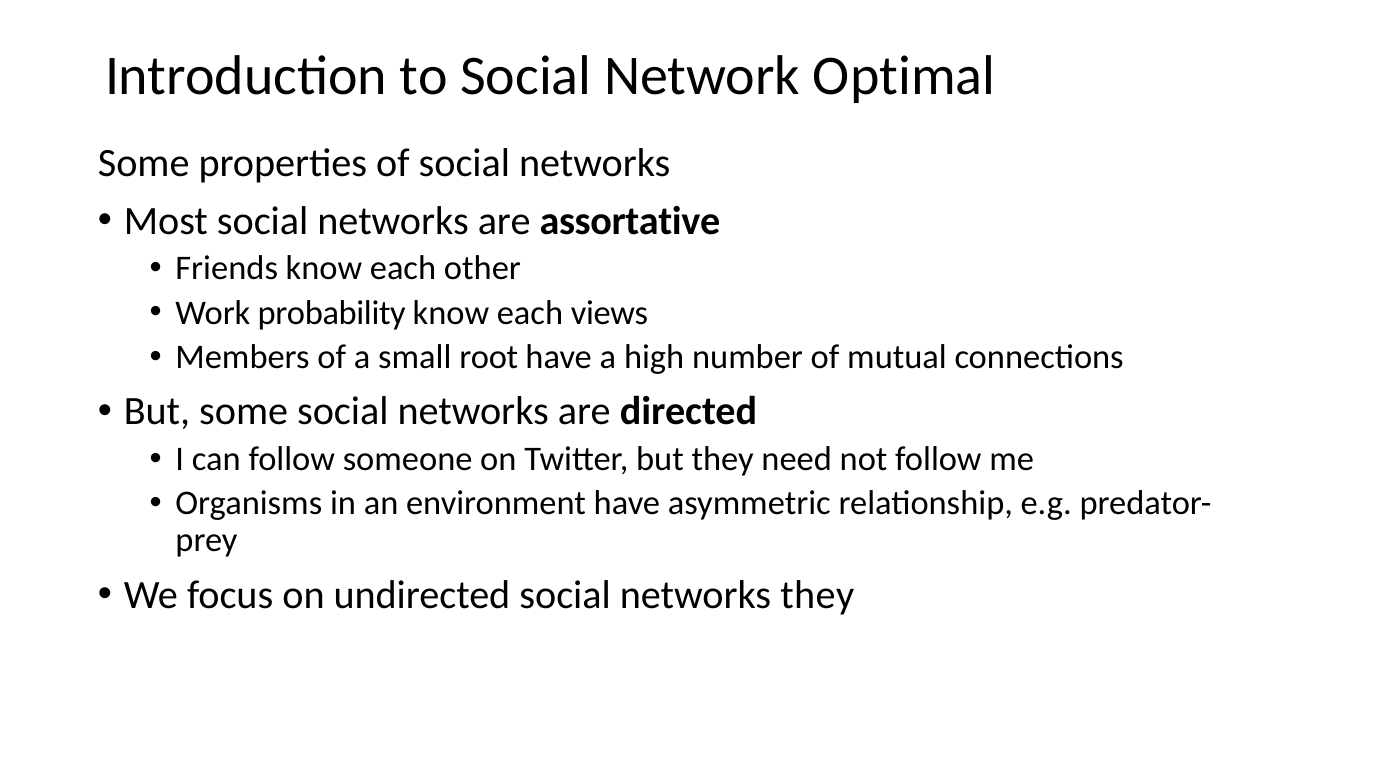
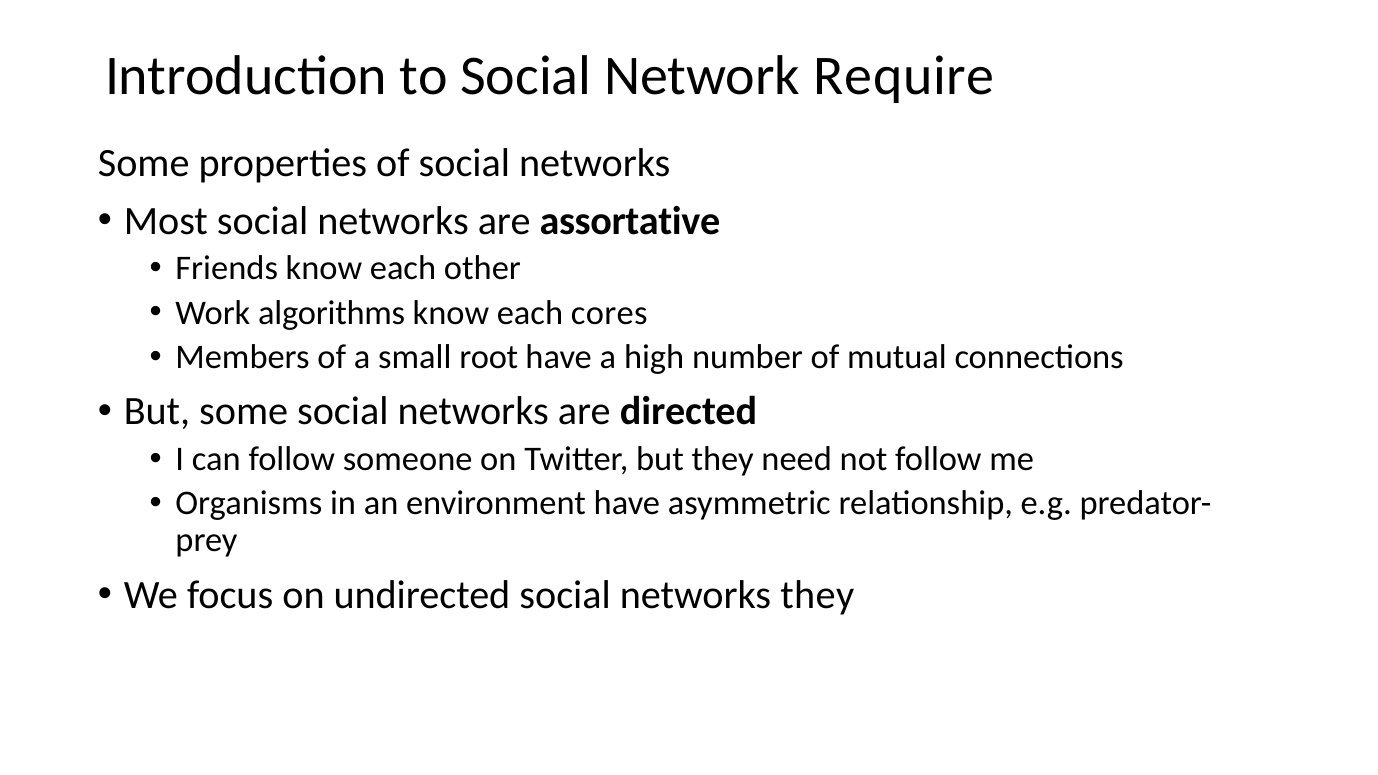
Optimal: Optimal -> Require (904, 76)
probability: probability -> algorithms (332, 313)
views: views -> cores (609, 313)
